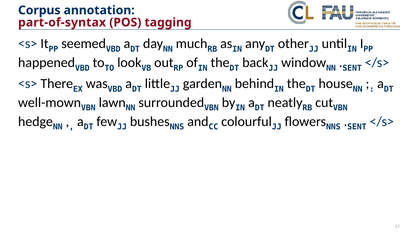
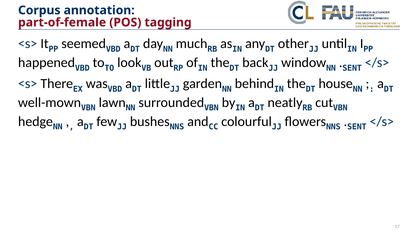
part-of-syntax: part-of-syntax -> part-of-female (62, 22)
